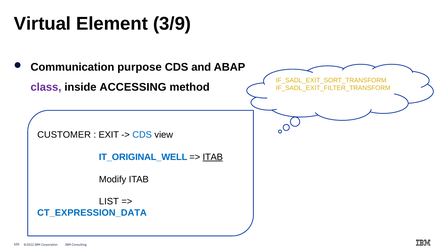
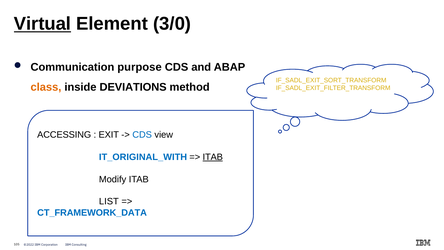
Virtual underline: none -> present (42, 24)
3/9: 3/9 -> 3/0 (172, 24)
class colour: purple -> orange (46, 87)
ACCESSING: ACCESSING -> DEVIATIONS (133, 87)
CUSTOMER: CUSTOMER -> ACCESSING (64, 135)
IT_ORIGINAL_WELL: IT_ORIGINAL_WELL -> IT_ORIGINAL_WITH (143, 157)
CT_EXPRESSION_DATA: CT_EXPRESSION_DATA -> CT_FRAMEWORK_DATA (92, 212)
